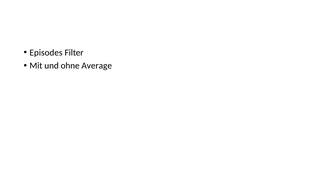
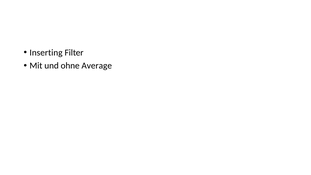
Episodes: Episodes -> Inserting (46, 53)
